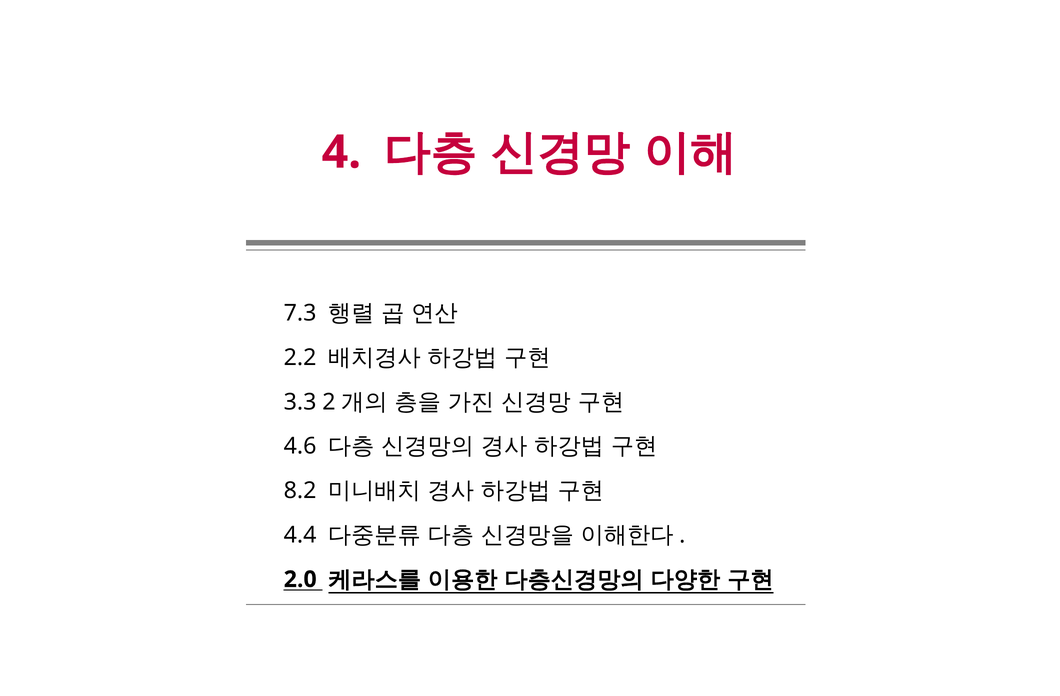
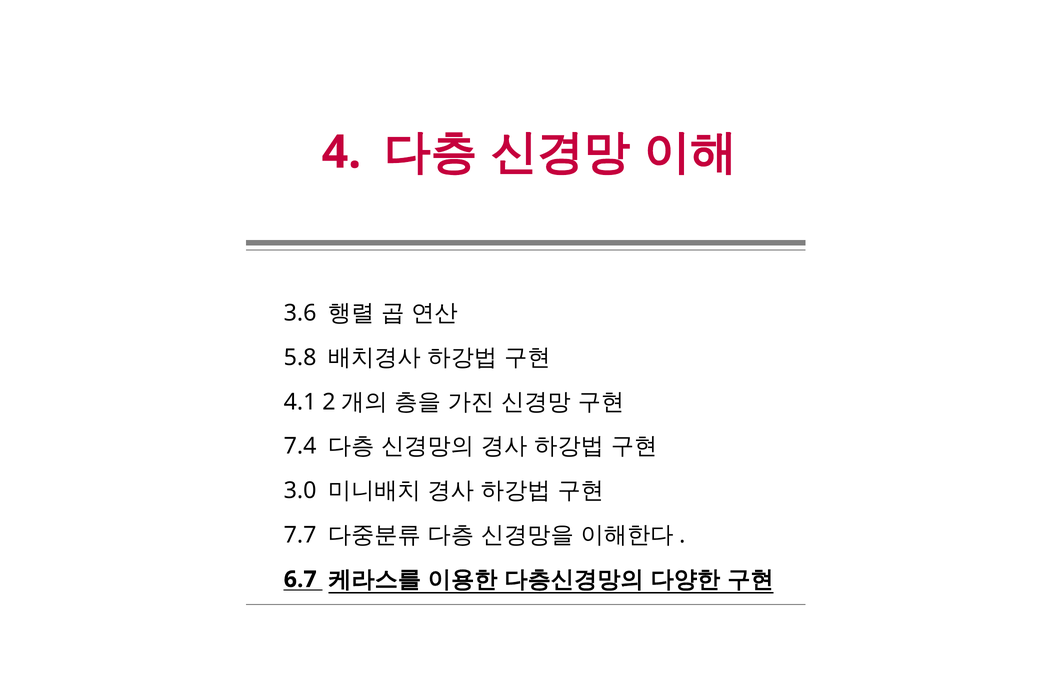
7.3: 7.3 -> 3.6 (300, 313)
2.2: 2.2 -> 5.8 (300, 358)
3.3: 3.3 -> 4.1 (300, 402)
4.6: 4.6 -> 7.4 (300, 446)
8.2: 8.2 -> 3.0 (300, 491)
4.4: 4.4 -> 7.7 (300, 535)
2.0: 2.0 -> 6.7 (300, 580)
